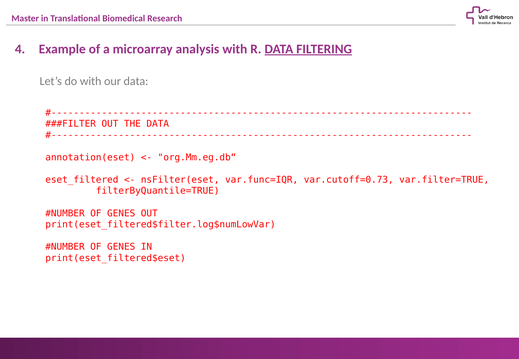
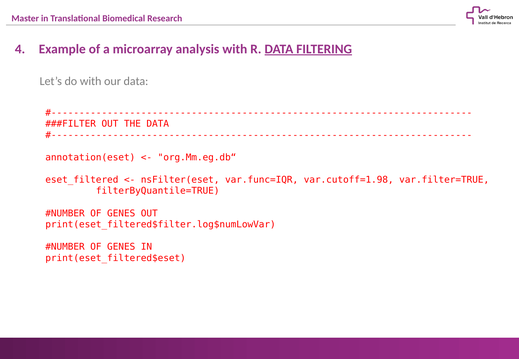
var.cutoff=0.73: var.cutoff=0.73 -> var.cutoff=1.98 (349, 180)
